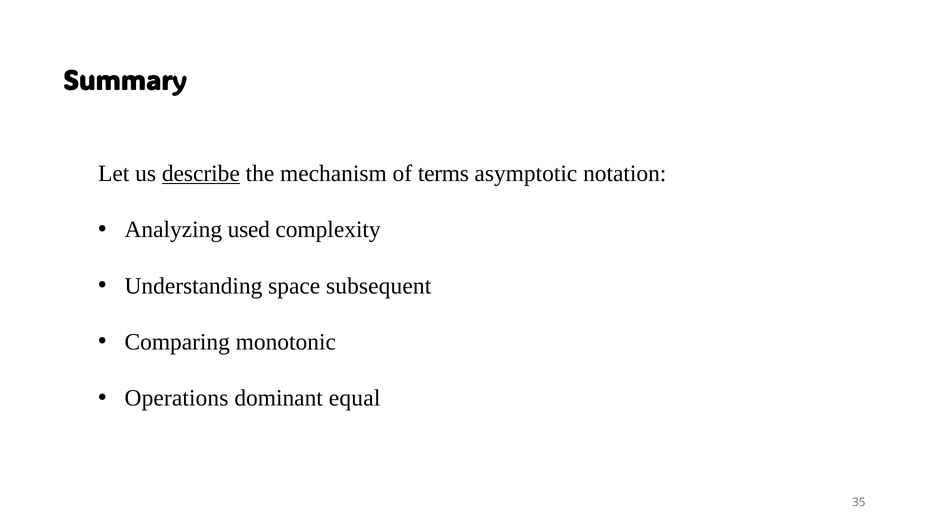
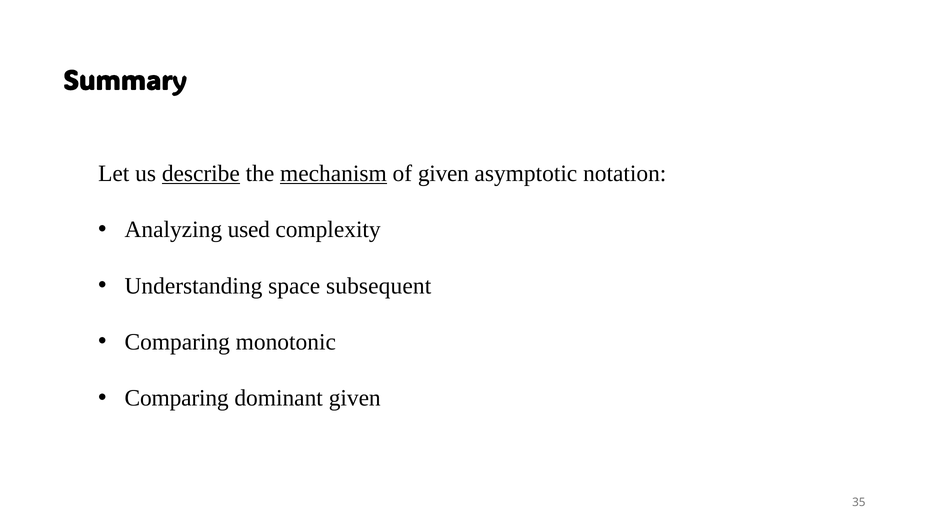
mechanism underline: none -> present (333, 173)
of terms: terms -> given (443, 173)
Operations: Operations -> Comparing (177, 398)
dominant equal: equal -> given (355, 398)
